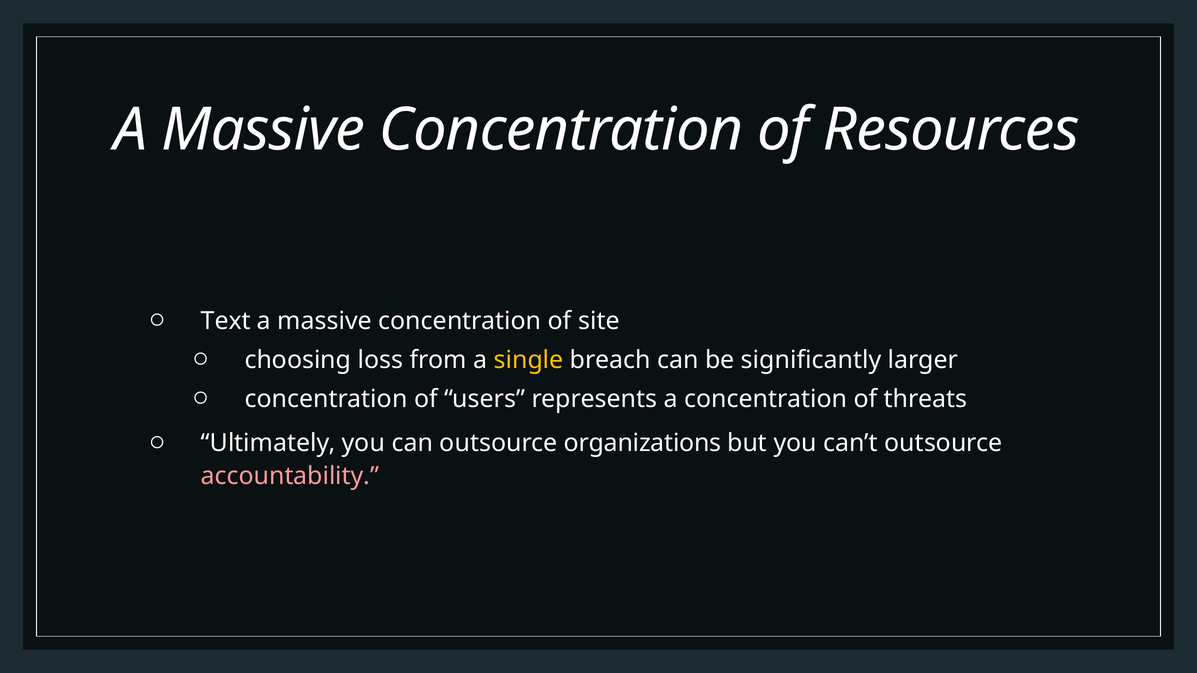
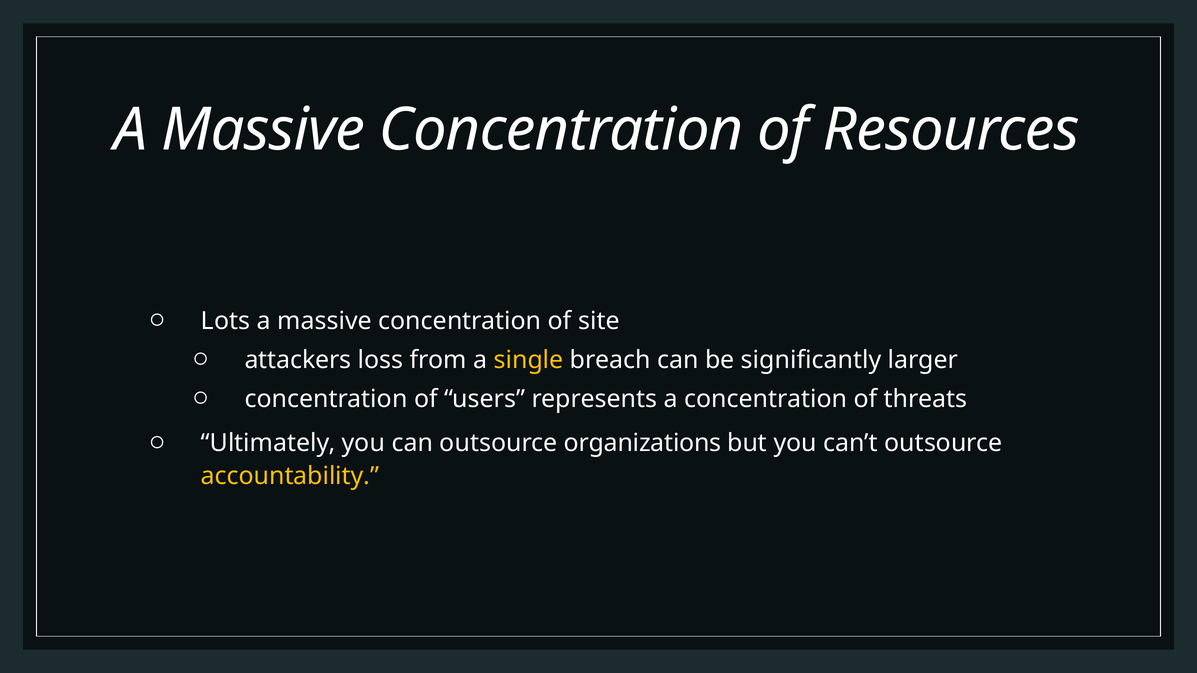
Text: Text -> Lots (226, 321)
choosing: choosing -> attackers (298, 360)
accountability colour: pink -> yellow (290, 476)
